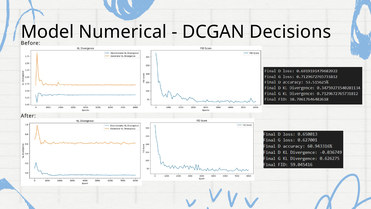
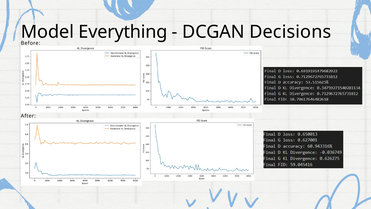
Numerical: Numerical -> Everything (123, 32)
